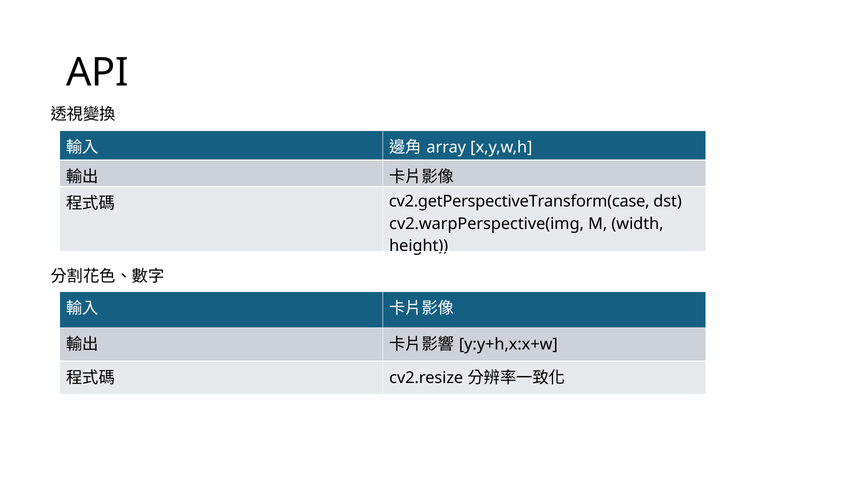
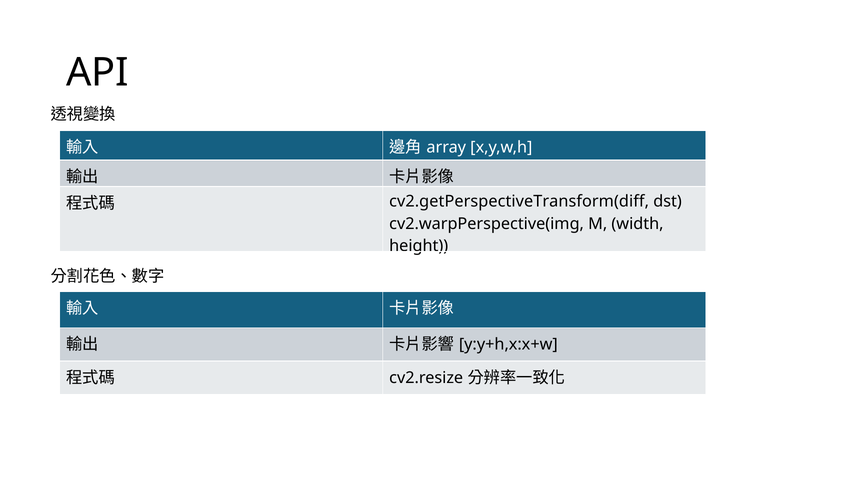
cv2.getPerspectiveTransform(case: cv2.getPerspectiveTransform(case -> cv2.getPerspectiveTransform(diff (519, 201)
